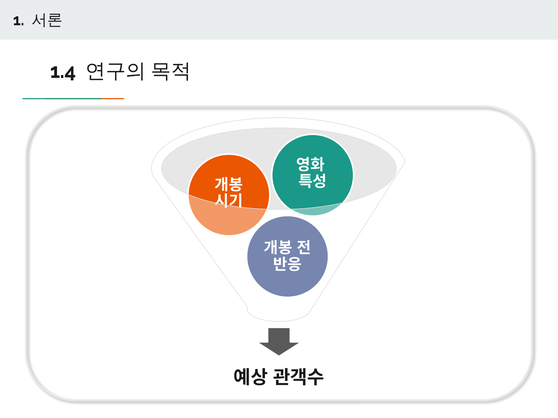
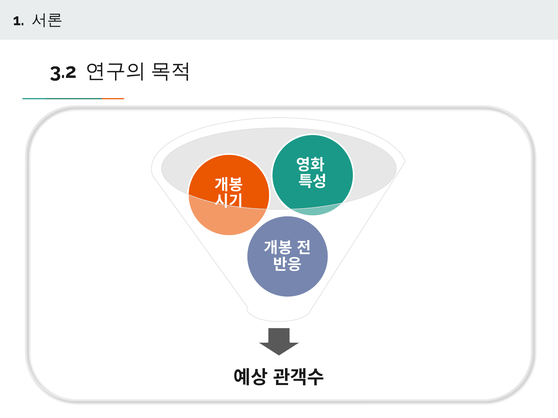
1.4: 1.4 -> 3.2 (63, 71)
